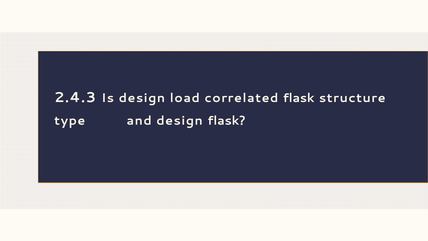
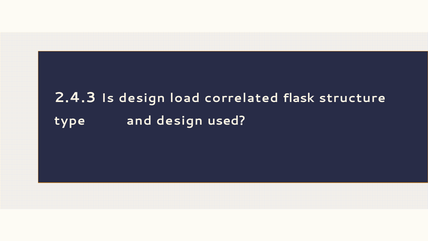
design flask: flask -> used (226, 121)
